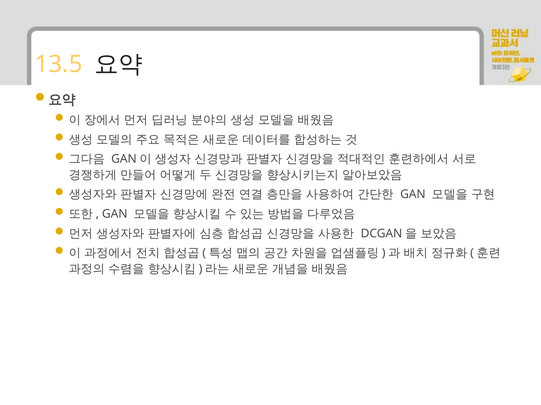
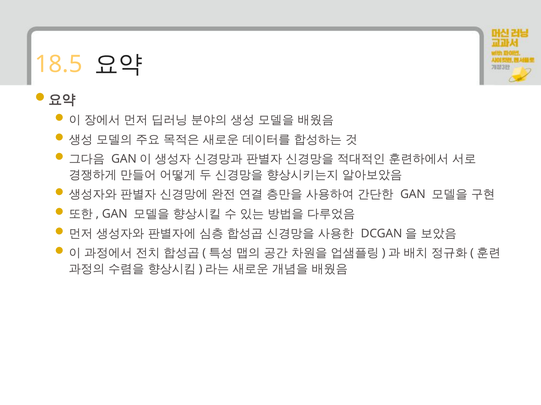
13.5: 13.5 -> 18.5 (59, 64)
